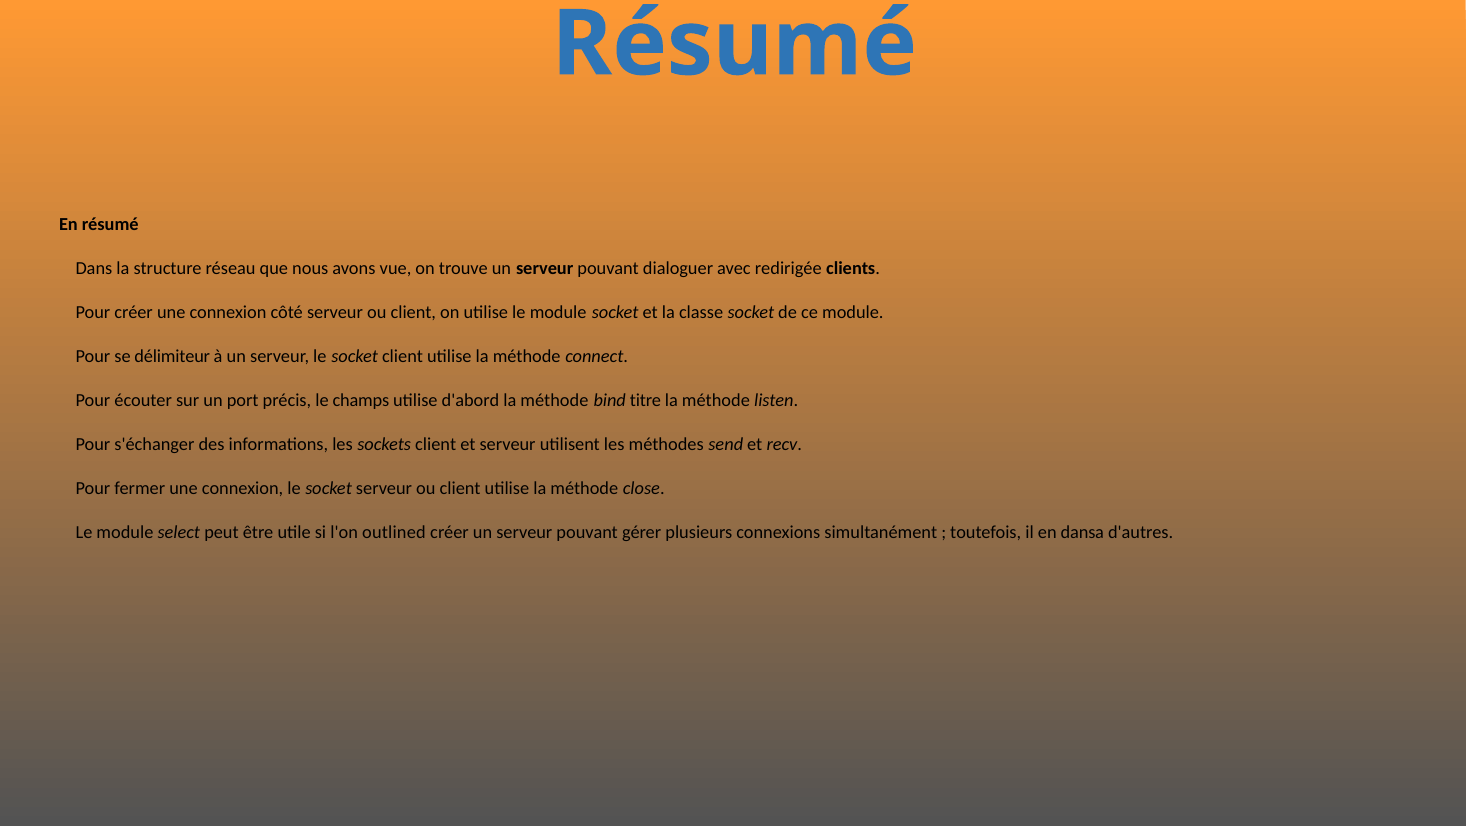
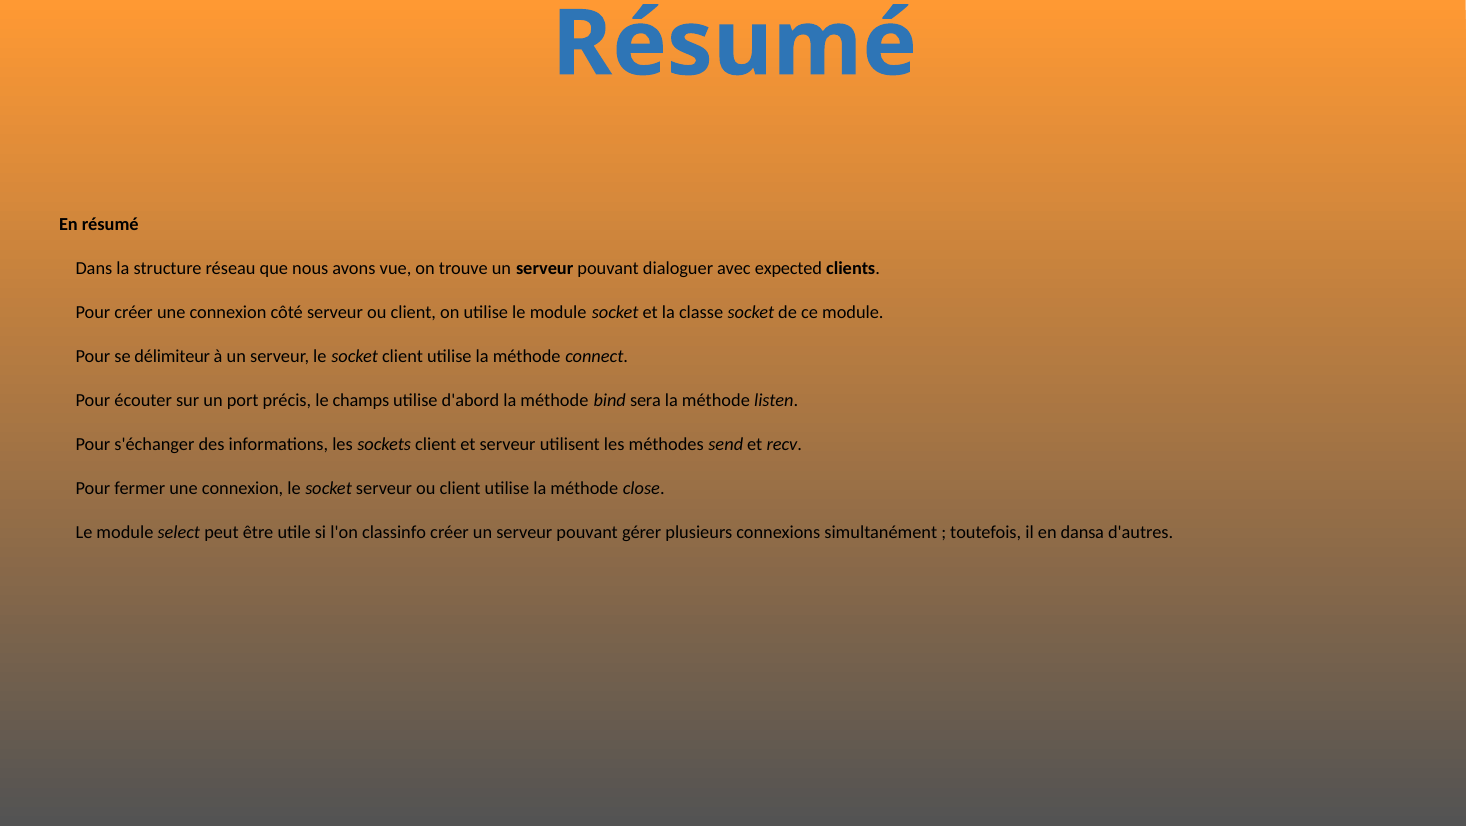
redirigée: redirigée -> expected (788, 268)
titre: titre -> sera (645, 401)
outlined: outlined -> classinfo (394, 533)
